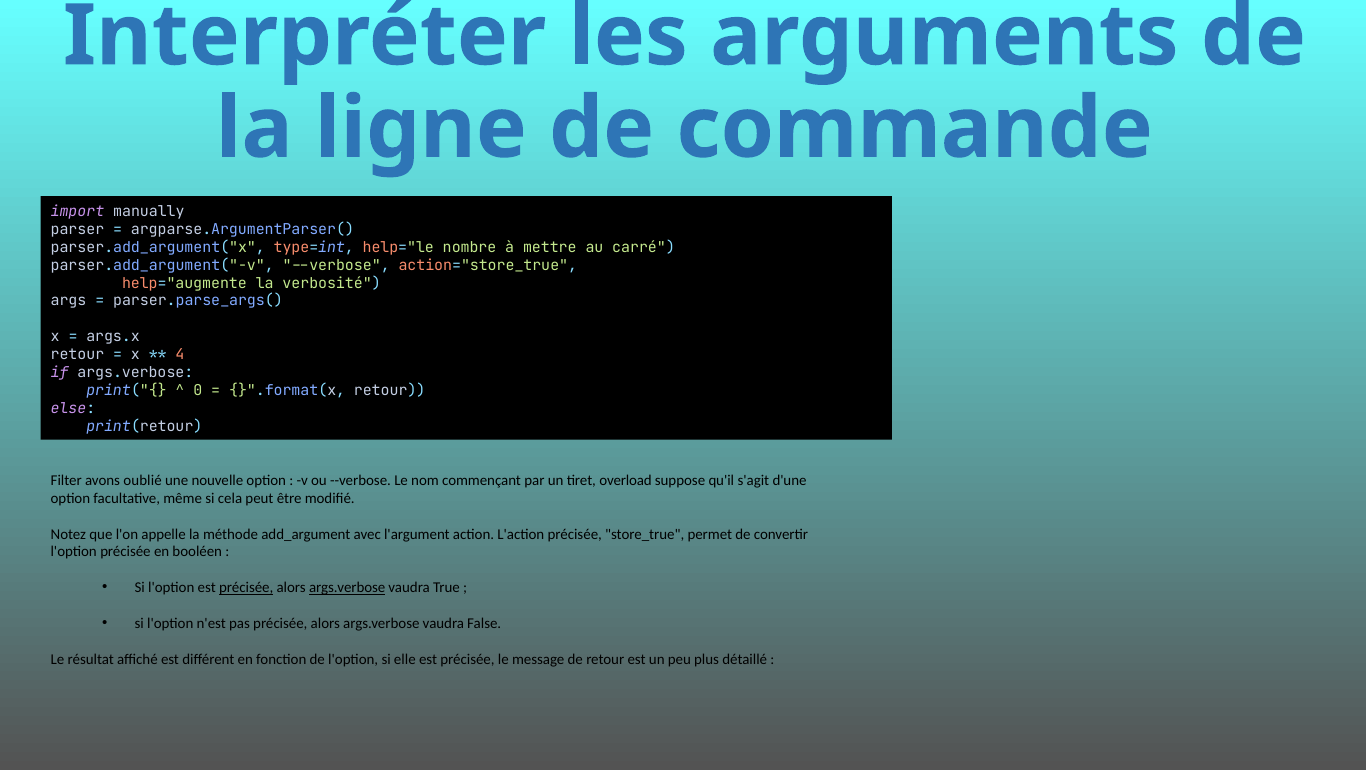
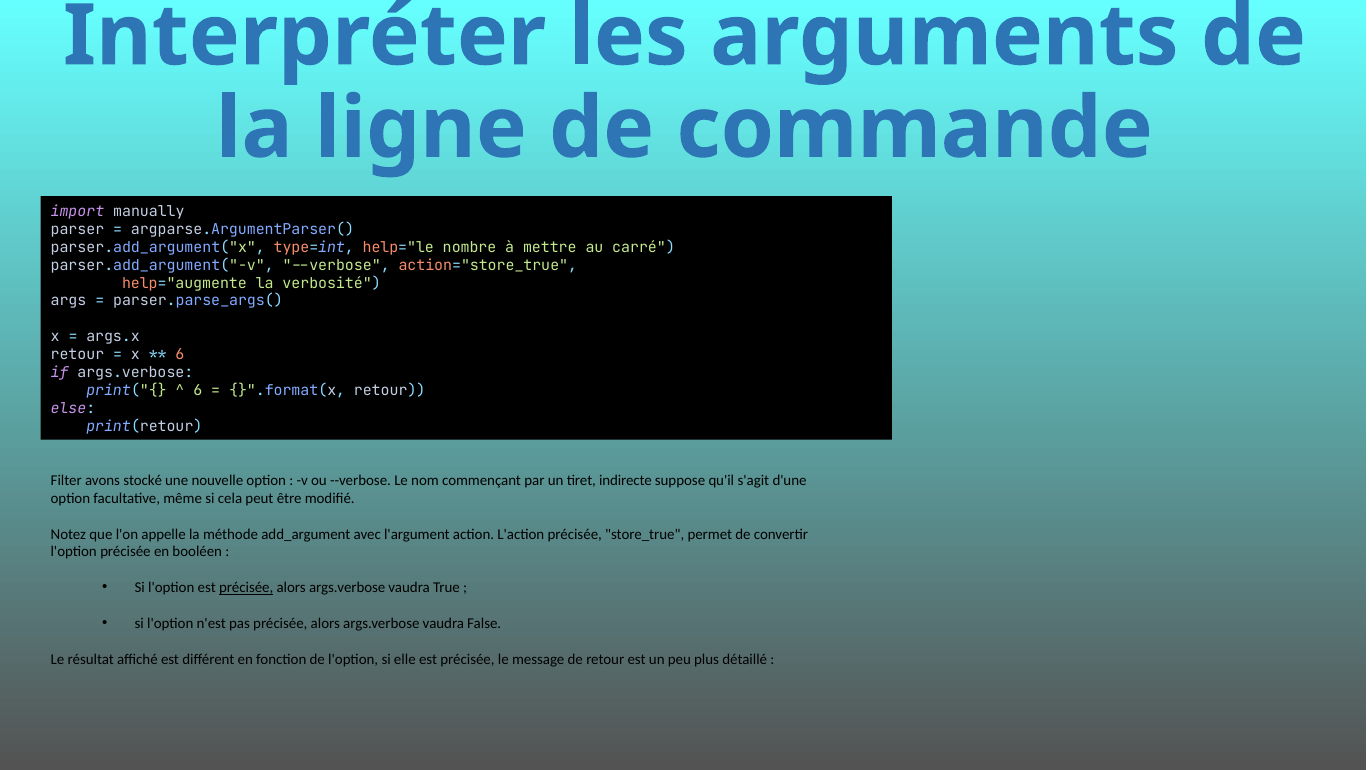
4: 4 -> 6 (180, 355)
0: 0 -> 6 (198, 391)
oublié: oublié -> stocké (143, 480)
overload: overload -> indirecte (626, 480)
args.verbose underline: present -> none (347, 588)
